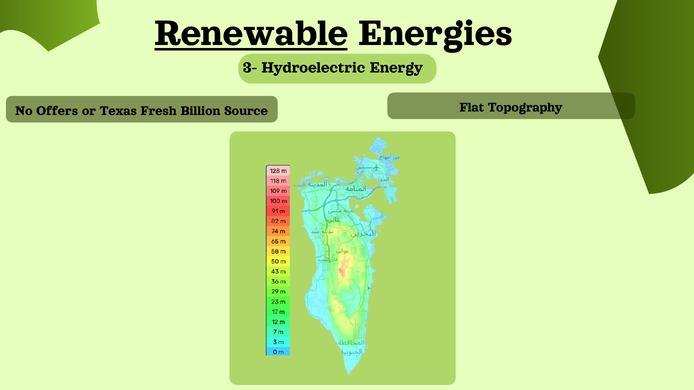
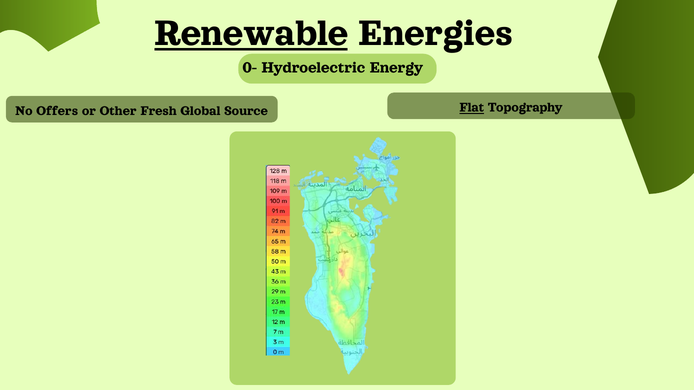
3-: 3- -> 0- (250, 67)
Flat underline: none -> present (472, 107)
Texas: Texas -> Other (118, 111)
Billion: Billion -> Global (201, 111)
